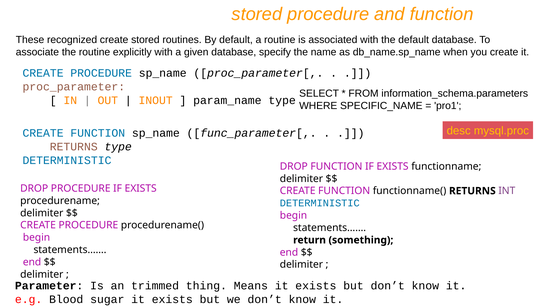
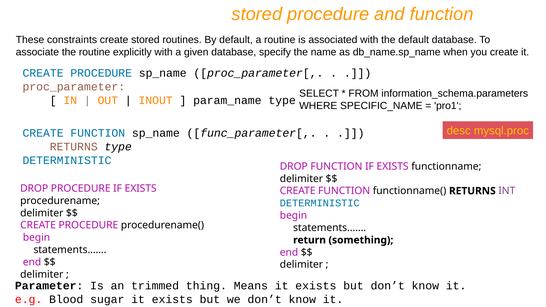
recognized: recognized -> constraints (72, 40)
